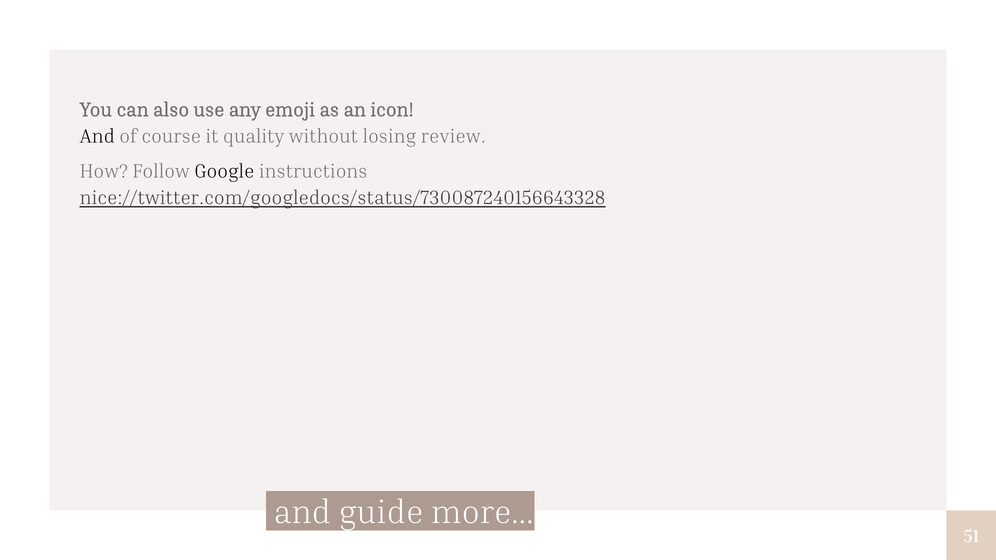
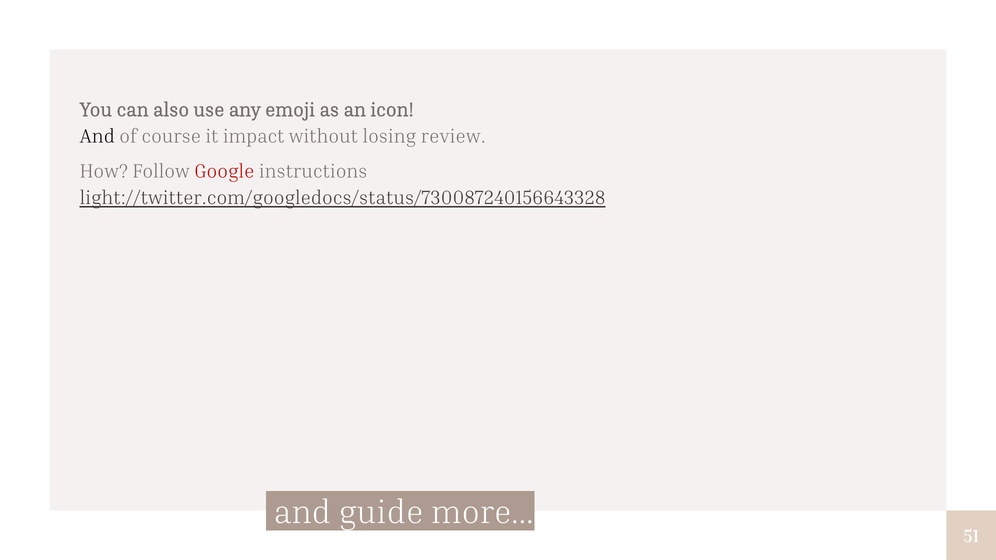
quality: quality -> impact (254, 136)
Google colour: black -> red (224, 171)
nice://twitter.com/googledocs/status/730087240156643328: nice://twitter.com/googledocs/status/730087240156643328 -> light://twitter.com/googledocs/status/730087240156643328 (343, 198)
